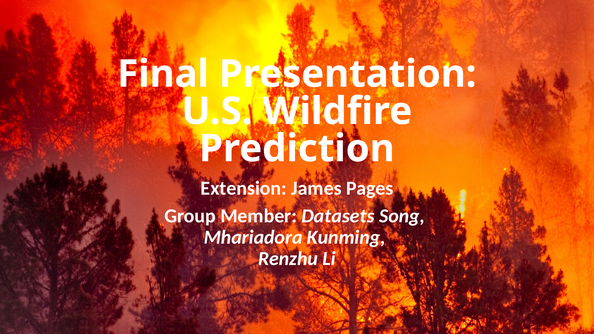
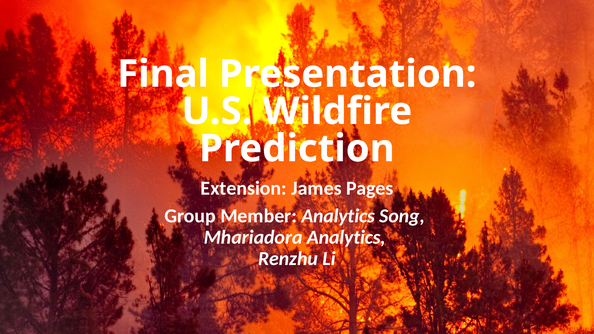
Member Datasets: Datasets -> Analytics (338, 216)
Mhariadora Kunming: Kunming -> Analytics (346, 237)
